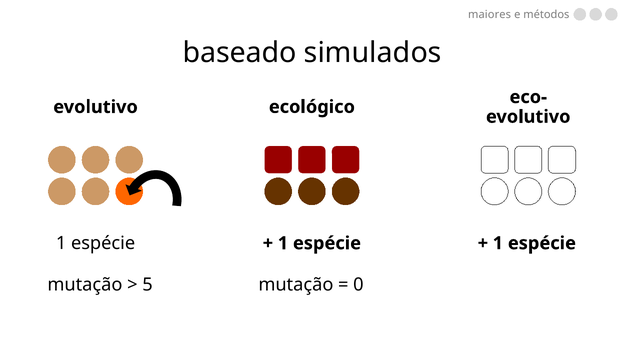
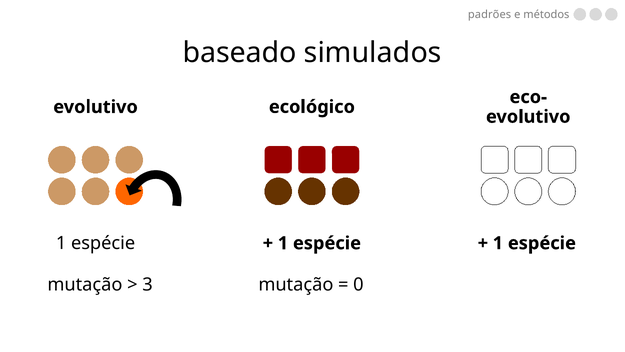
maiores: maiores -> padrões (490, 15)
5: 5 -> 3 (147, 284)
